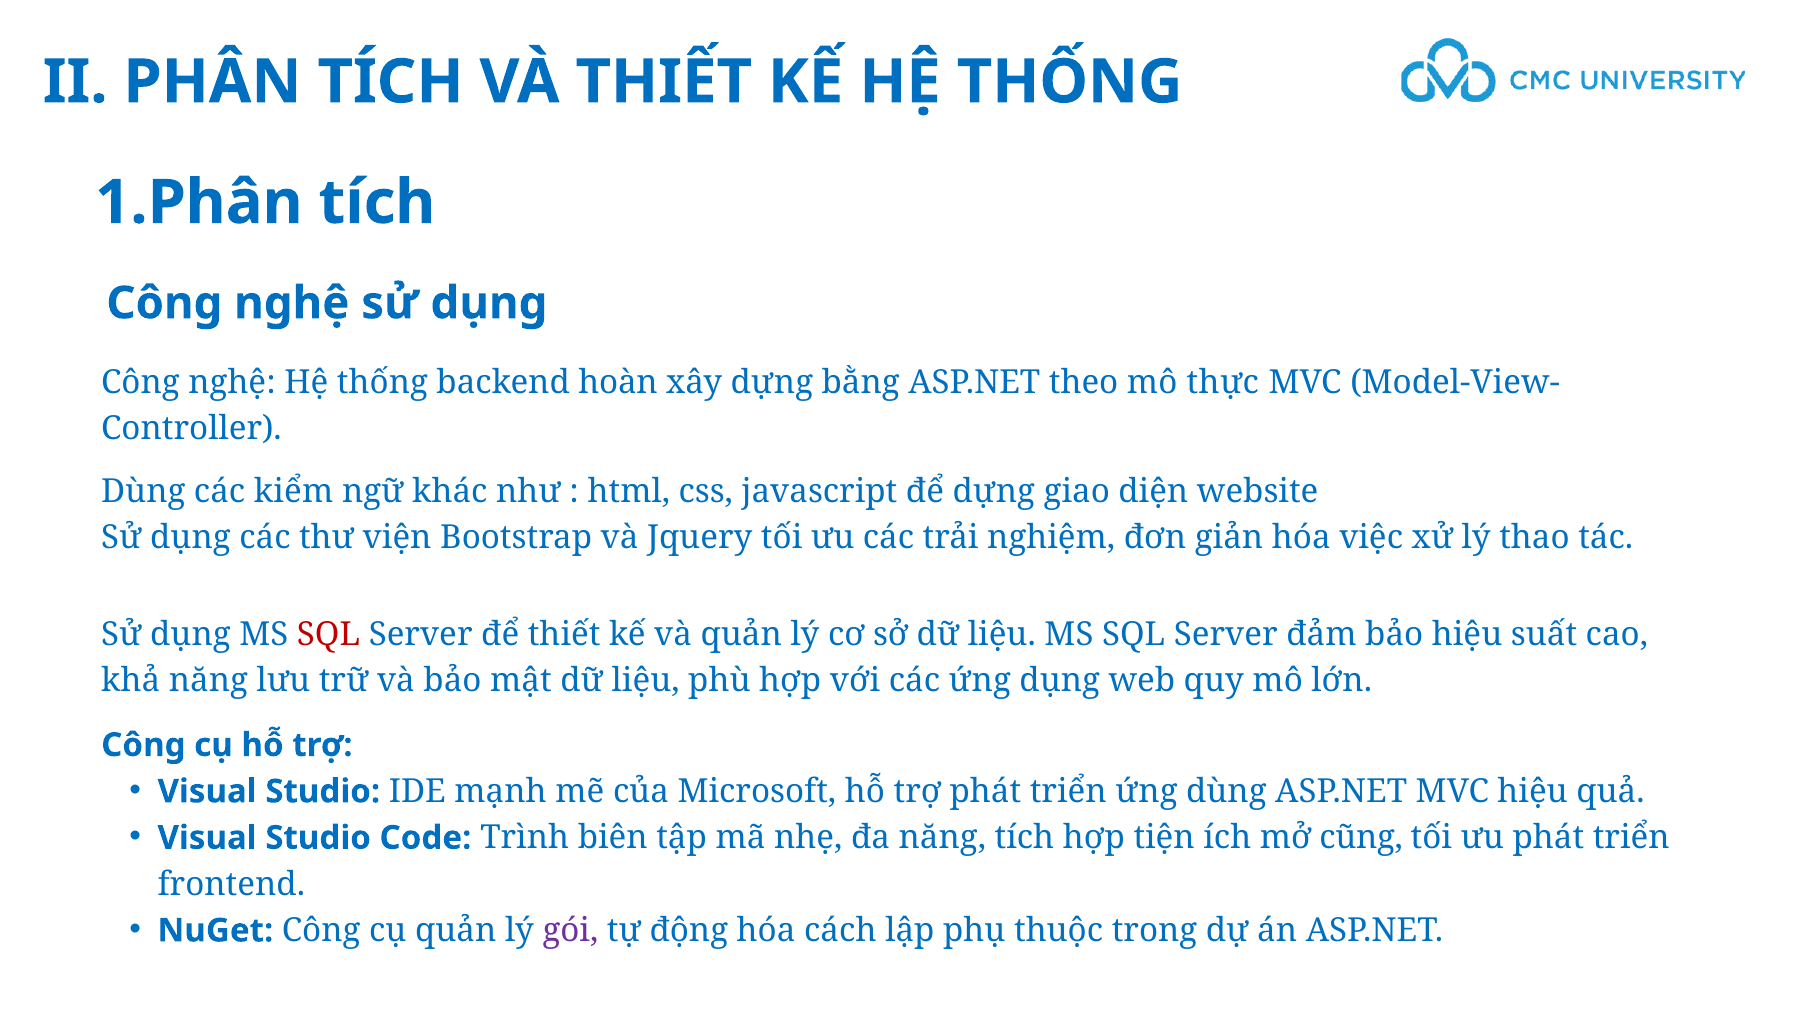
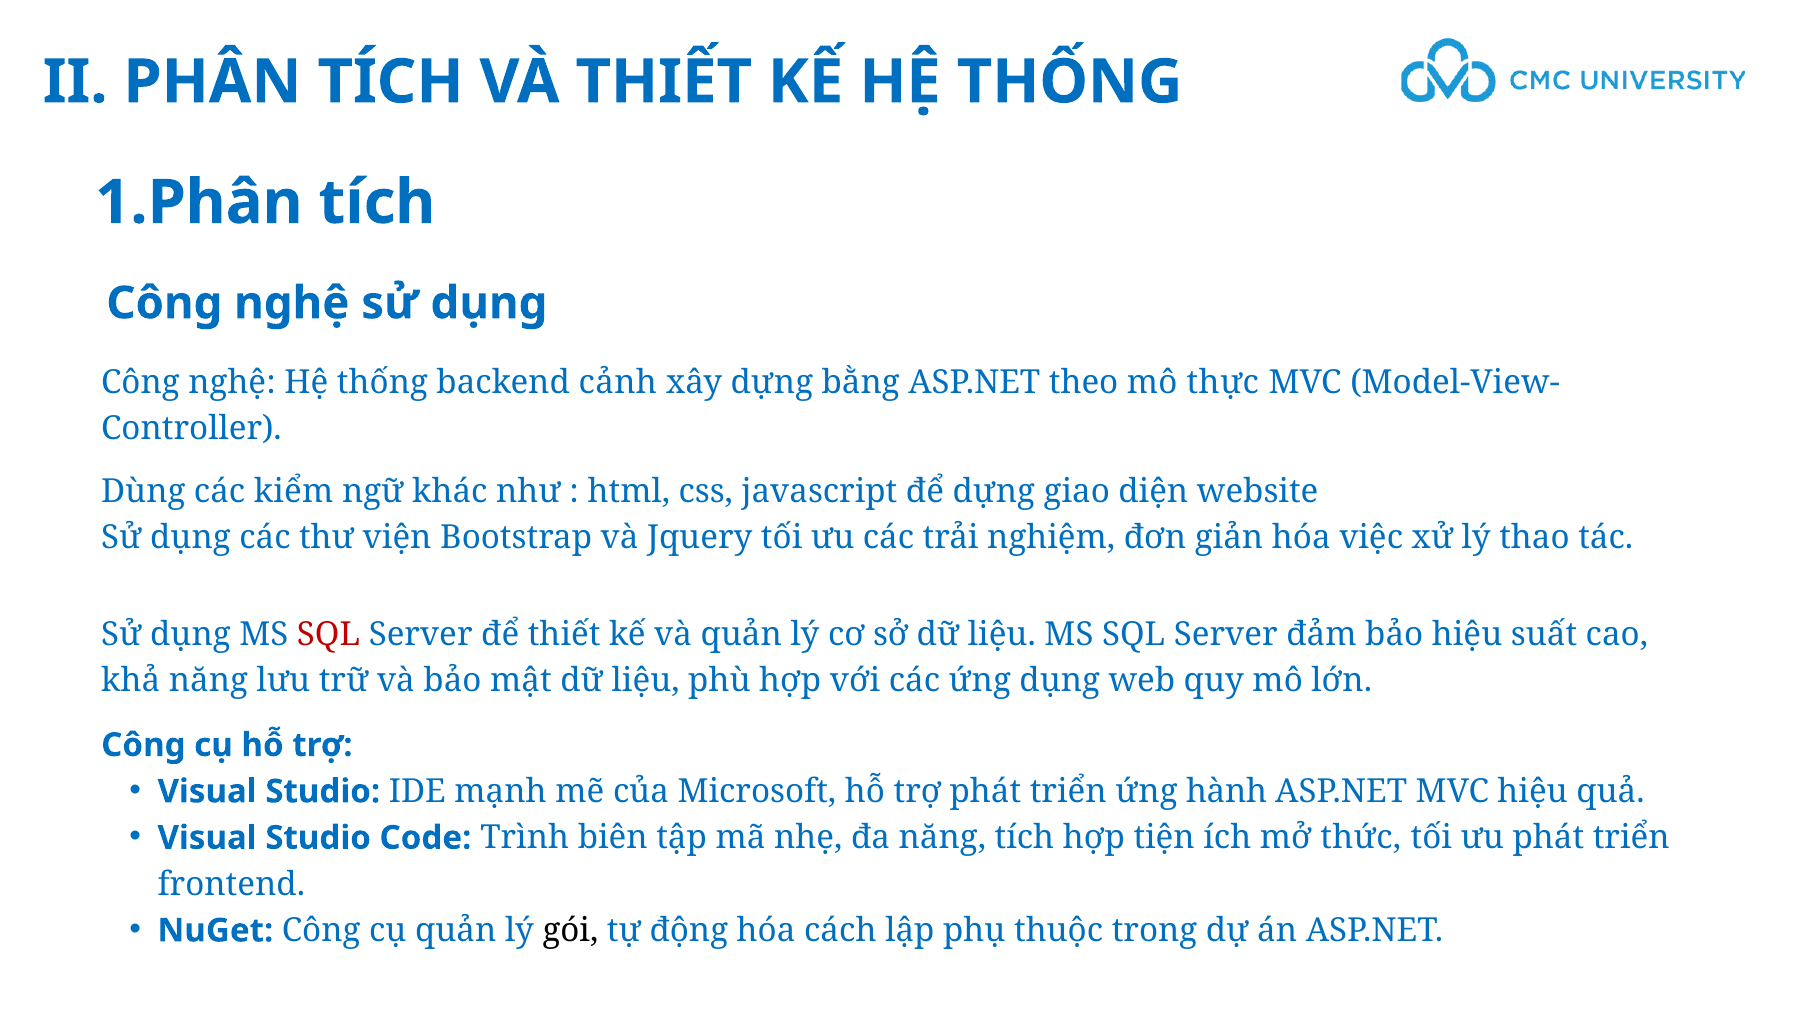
hoàn: hoàn -> cảnh (618, 383)
ứng dùng: dùng -> hành (1227, 791)
cũng: cũng -> thức (1361, 838)
gói colour: purple -> black (570, 931)
